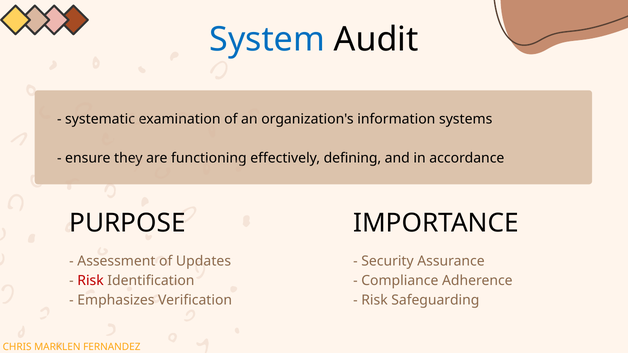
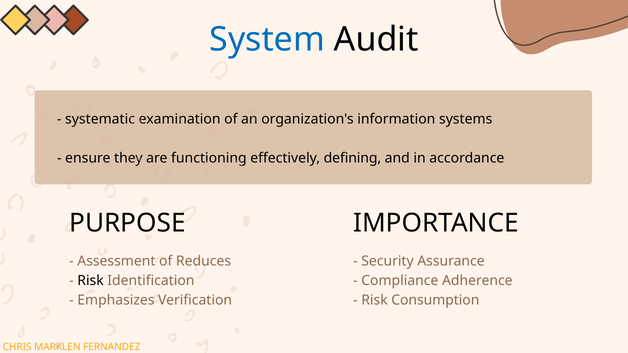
Updates: Updates -> Reduces (204, 261)
Risk colour: red -> black (91, 281)
Safeguarding: Safeguarding -> Consumption (435, 300)
